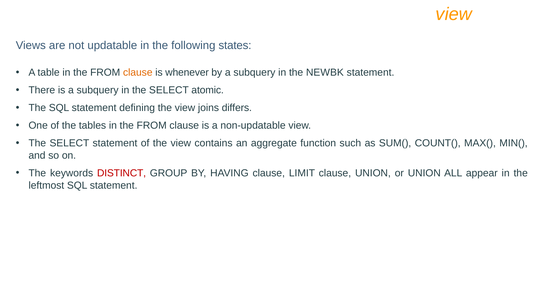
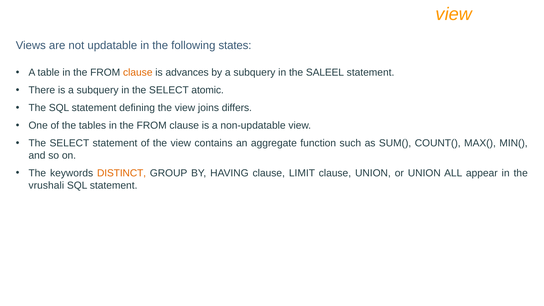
whenever: whenever -> advances (187, 73)
NEWBK: NEWBK -> SALEEL (325, 73)
DISTINCT colour: red -> orange (122, 173)
leftmost: leftmost -> vrushali (46, 185)
